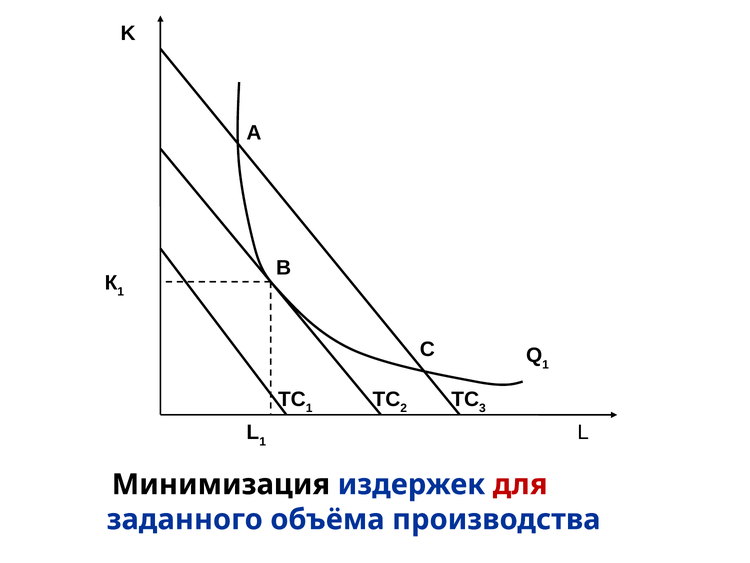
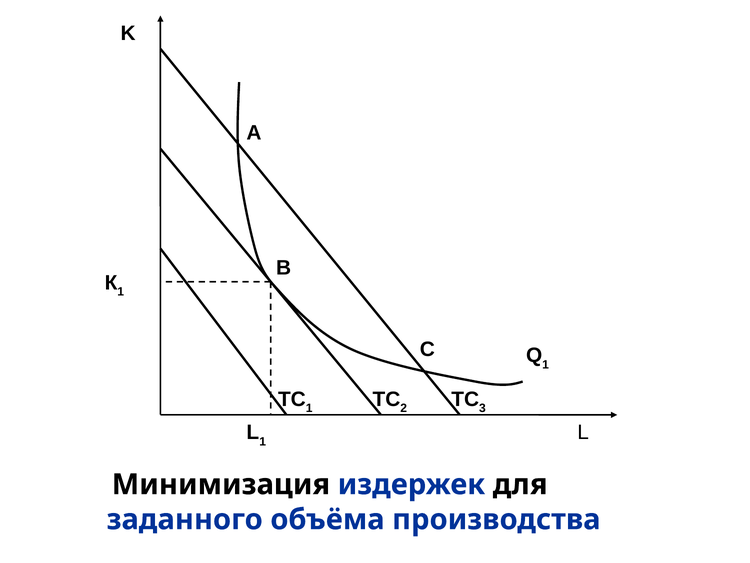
для colour: red -> black (520, 484)
